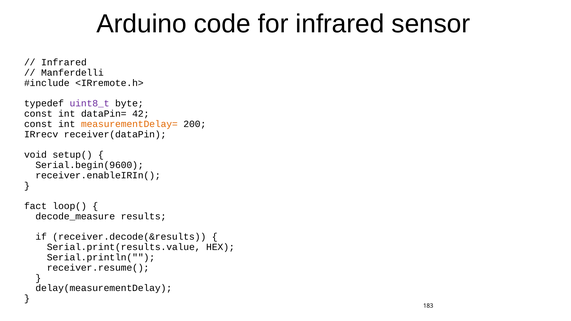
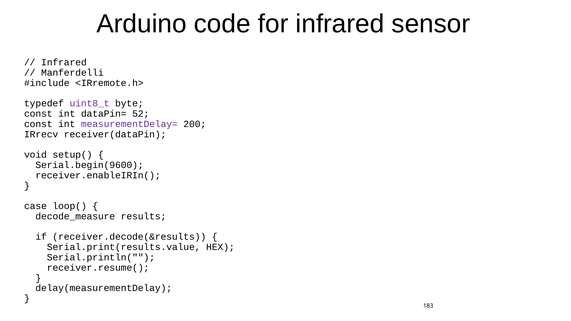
42: 42 -> 52 (141, 114)
measurementDelay= colour: orange -> purple (129, 124)
fact: fact -> case (35, 206)
